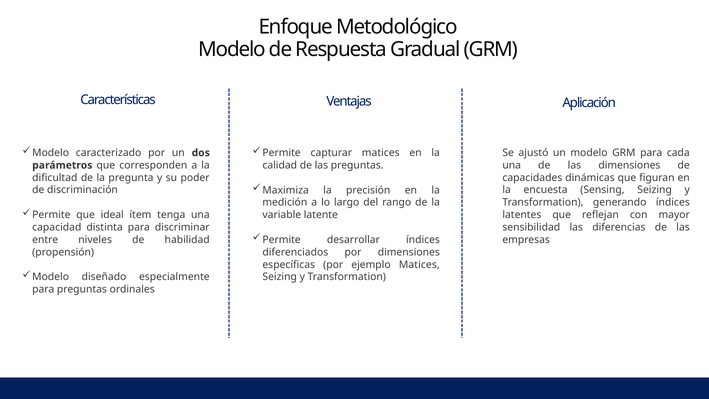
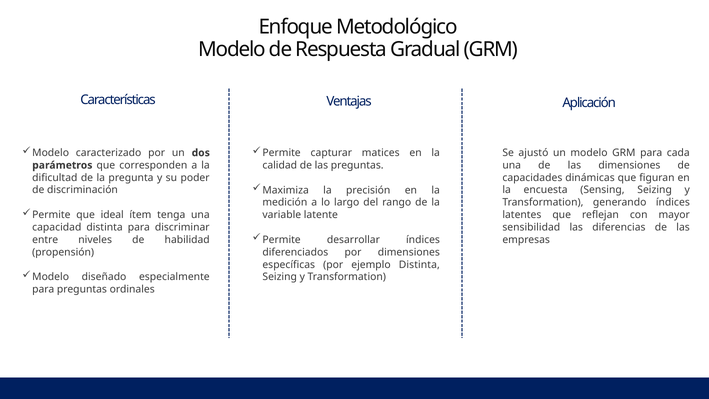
ejemplo Matices: Matices -> Distinta (419, 264)
